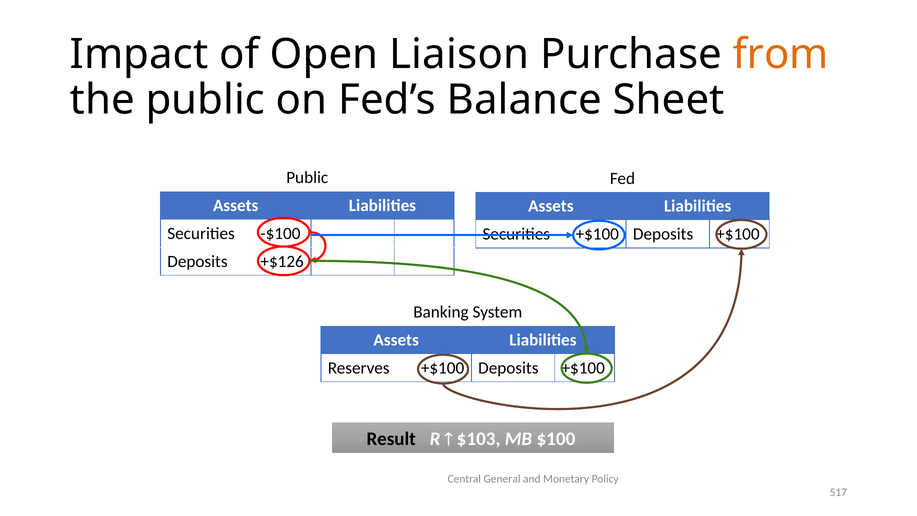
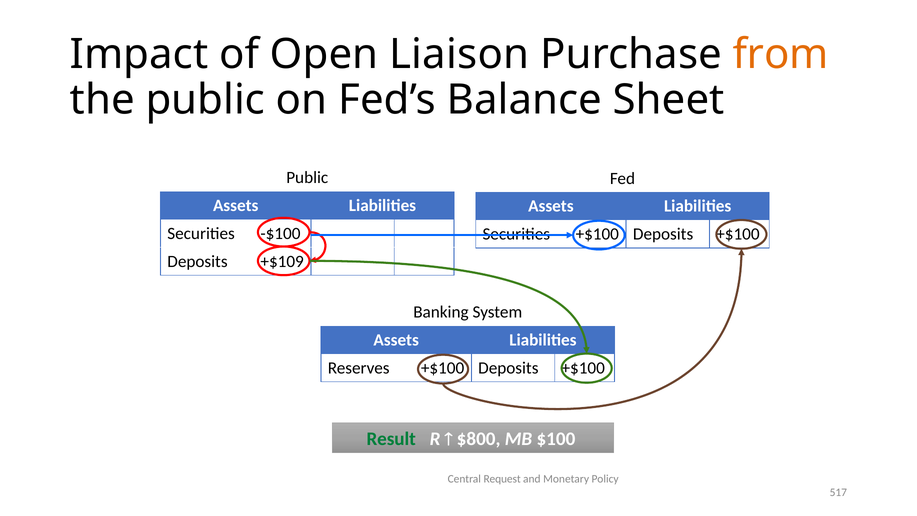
+$126: +$126 -> +$109 (282, 261)
Result colour: black -> green (391, 439)
$103: $103 -> $800 (479, 439)
General: General -> Request (502, 479)
